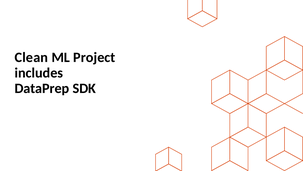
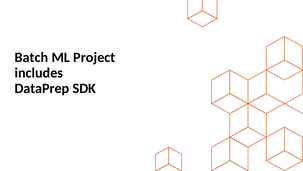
Clean: Clean -> Batch (31, 57)
